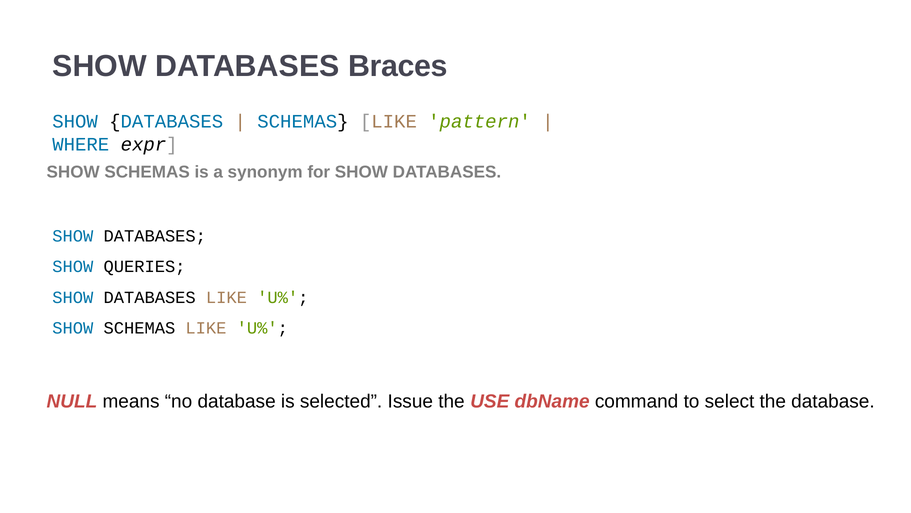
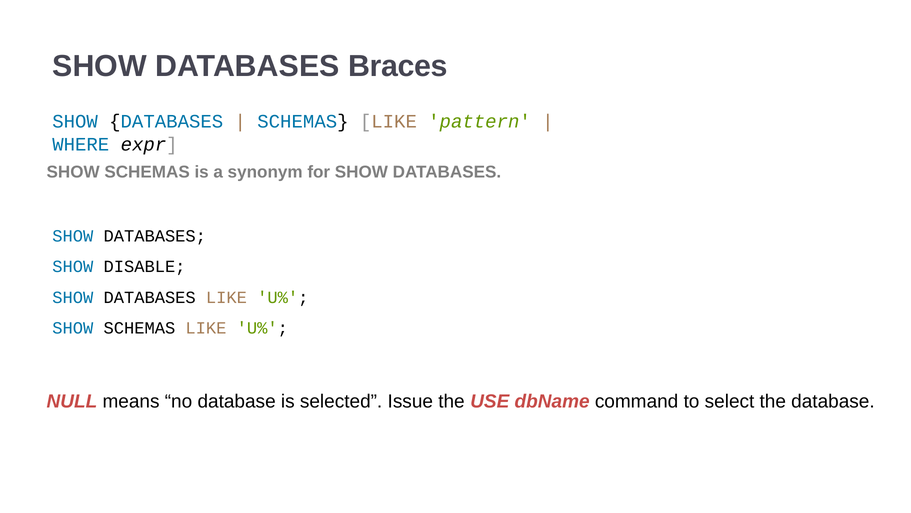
QUERIES: QUERIES -> DISABLE (145, 266)
